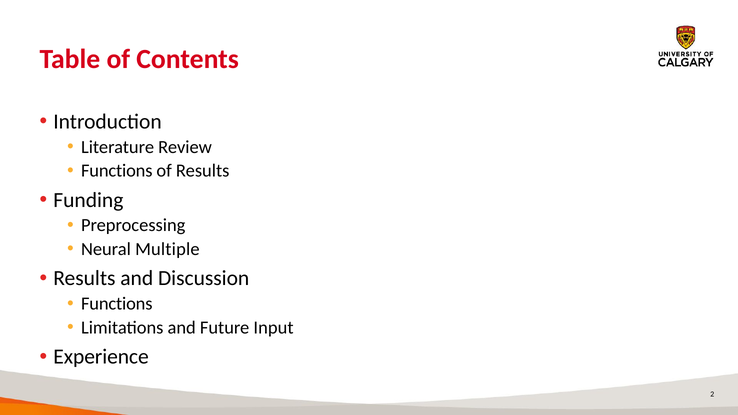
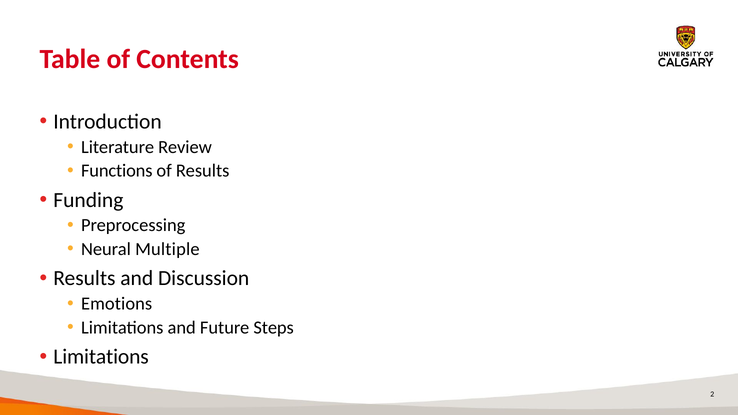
Functions: Functions -> Emotions (117, 304)
Input: Input -> Steps (274, 328)
Experience: Experience -> Limitations (101, 357)
